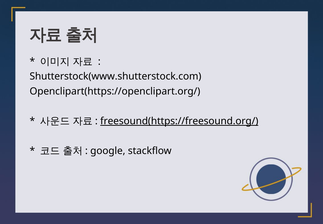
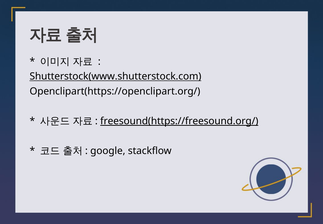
Shutterstock(www.shutterstock.com underline: none -> present (115, 76)
